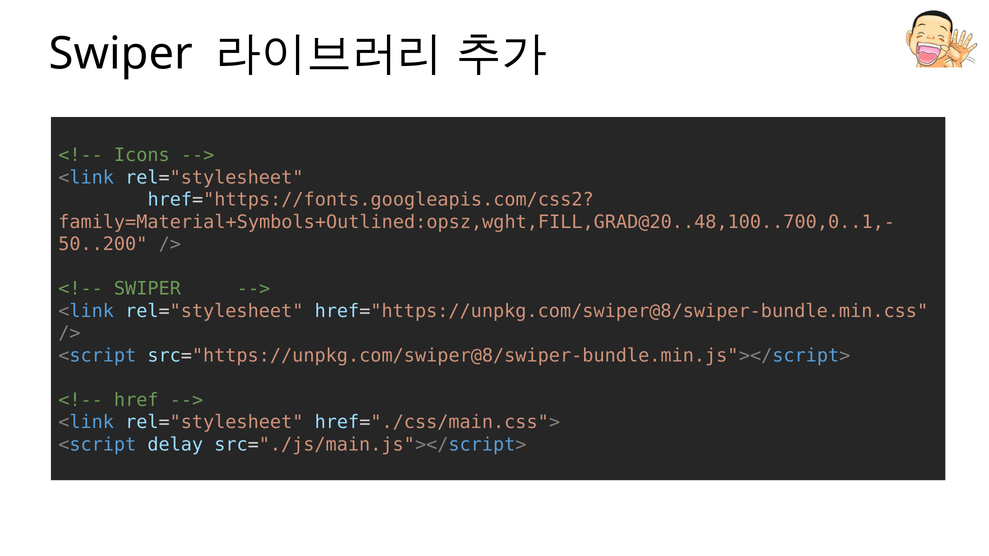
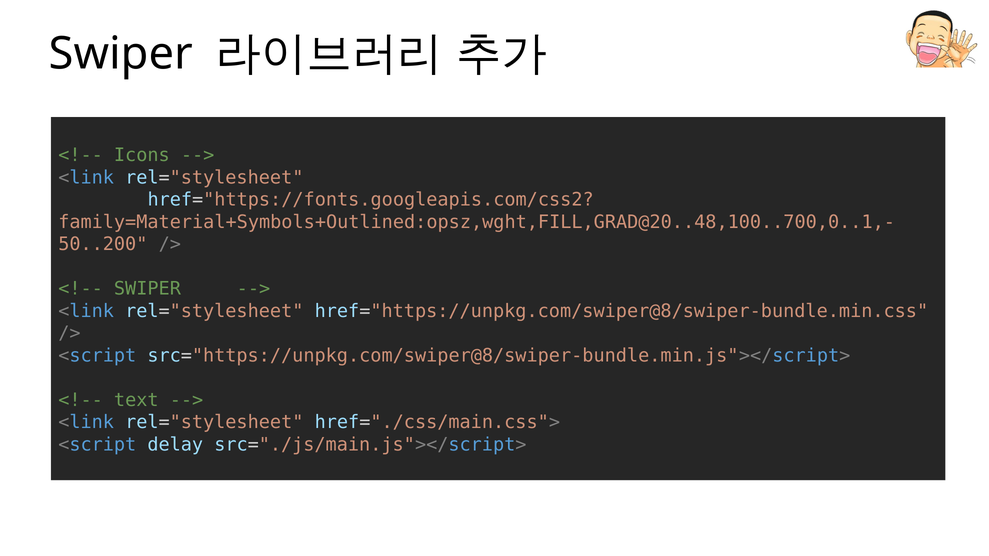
href: href -> text (136, 400)
